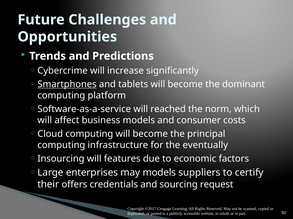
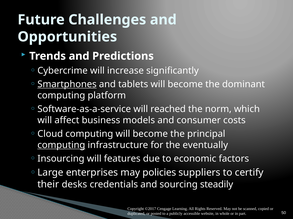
computing underline: none -> present (61, 145)
may models: models -> policies (159, 173)
offers: offers -> desks (74, 185)
request: request -> steadily (217, 185)
